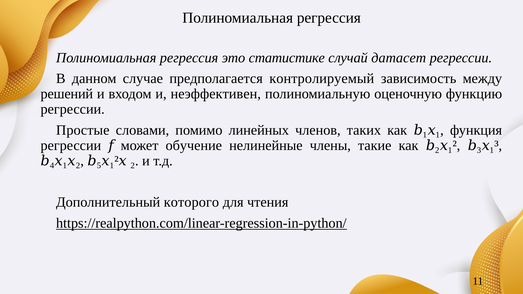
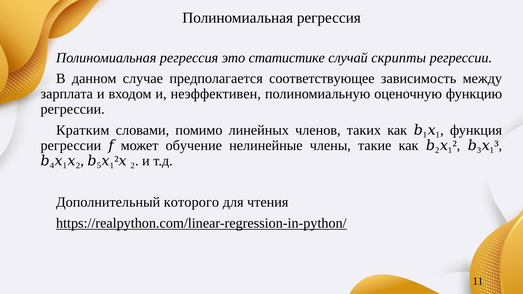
датасет: датасет -> скрипты (399, 58)
контролируемый: контролируемый -> соответствующее (322, 79)
решений: решений -> зарплата (67, 94)
Простые: Простые -> Кратким (83, 130)
